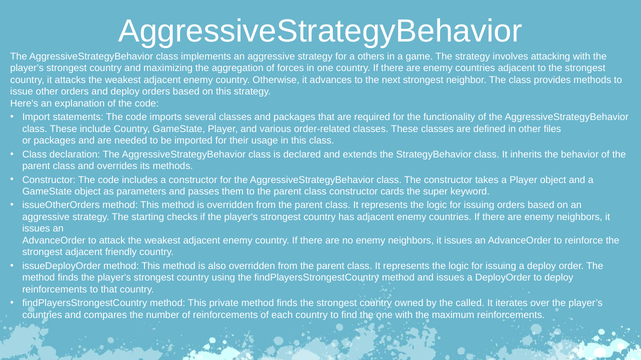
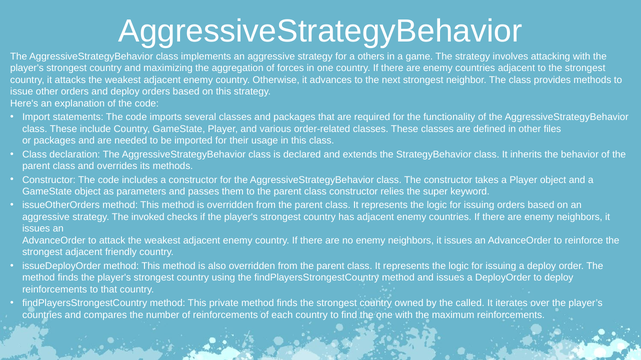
cards: cards -> relies (392, 192)
starting: starting -> invoked (148, 217)
